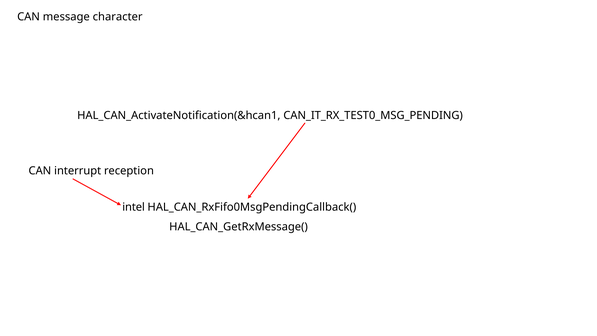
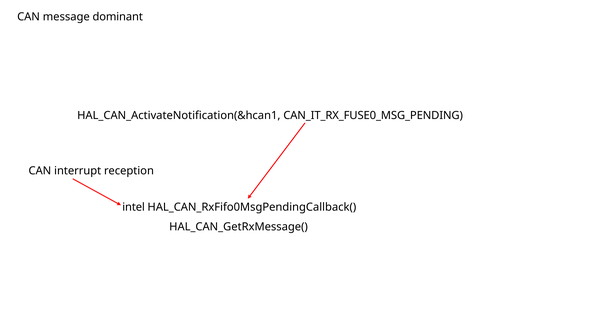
character: character -> dominant (118, 17)
CAN_IT_RX_TEST0_MSG_PENDING: CAN_IT_RX_TEST0_MSG_PENDING -> CAN_IT_RX_FUSE0_MSG_PENDING (373, 116)
